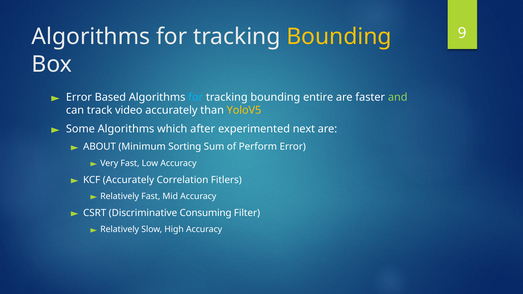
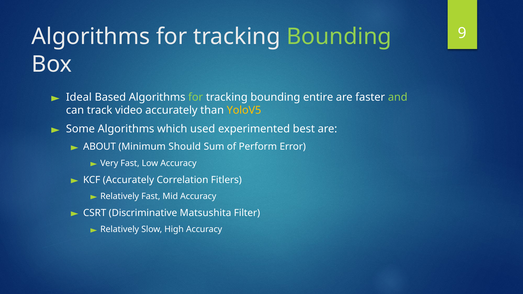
Bounding colour: yellow -> light green (339, 37)
Error: Error -> Ideal (79, 97)
for colour: light blue -> light green (196, 97)
after: after -> used (203, 129)
next: next -> best (304, 129)
Sorting: Sorting -> Should (185, 147)
Consuming: Consuming -> Matsushita (205, 213)
